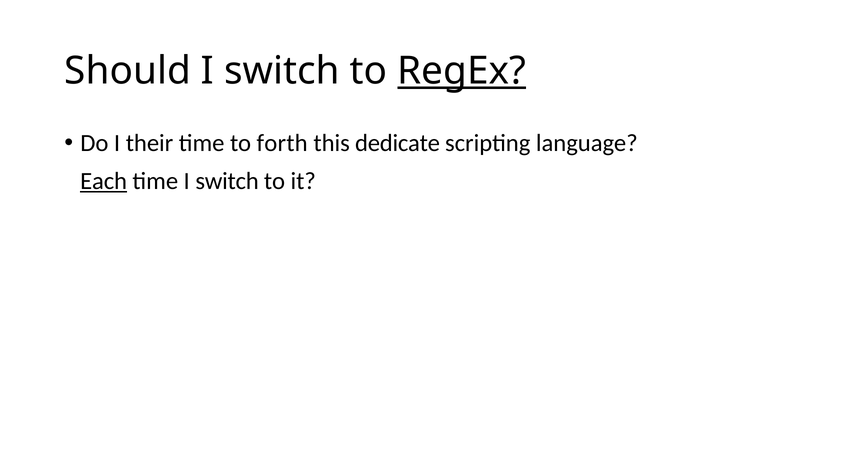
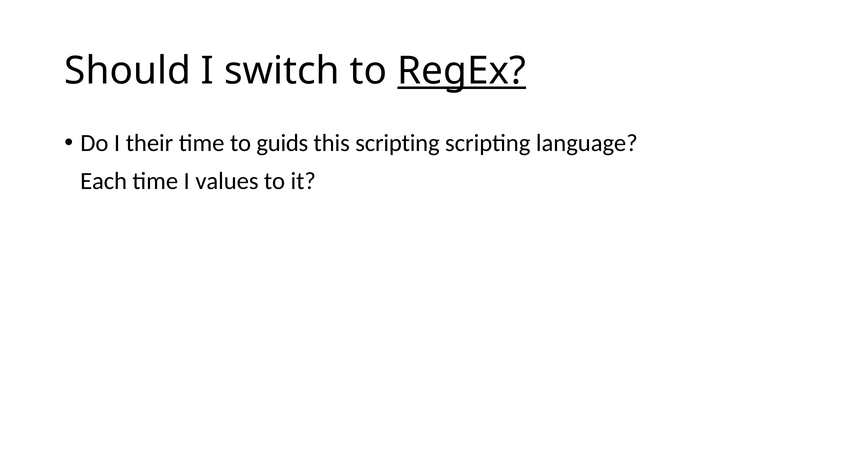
forth: forth -> guids (282, 143)
this dedicate: dedicate -> scripting (397, 143)
Each underline: present -> none (104, 181)
time I switch: switch -> values (227, 181)
